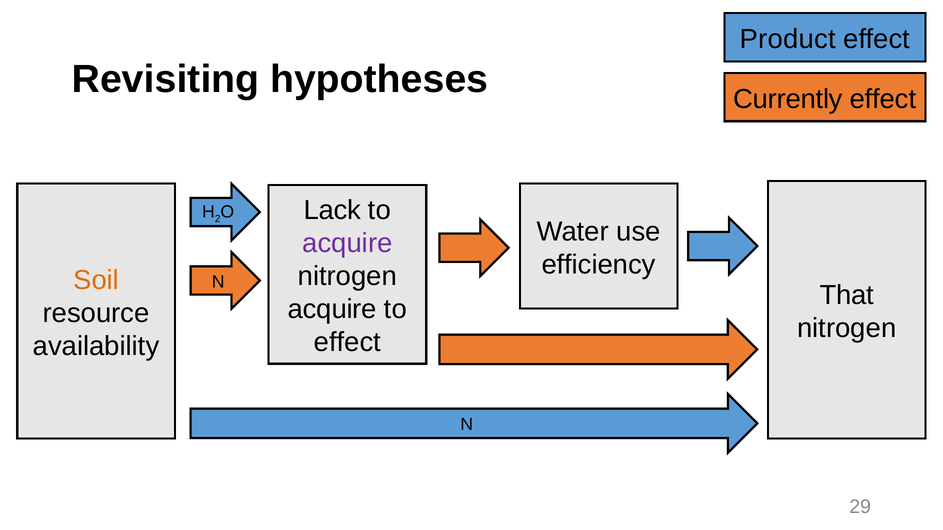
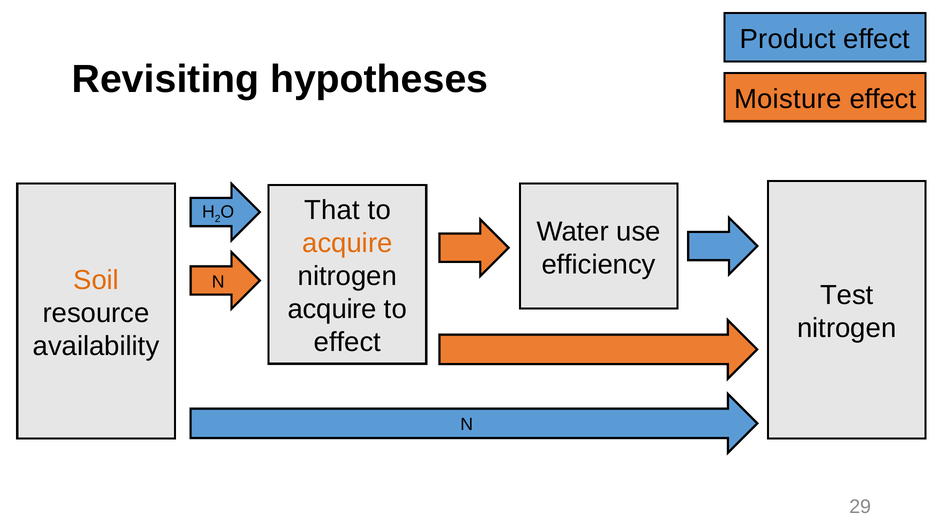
Currently: Currently -> Moisture (788, 99)
Lack: Lack -> That (332, 211)
acquire colour: purple -> orange (347, 244)
That: That -> Test (847, 295)
